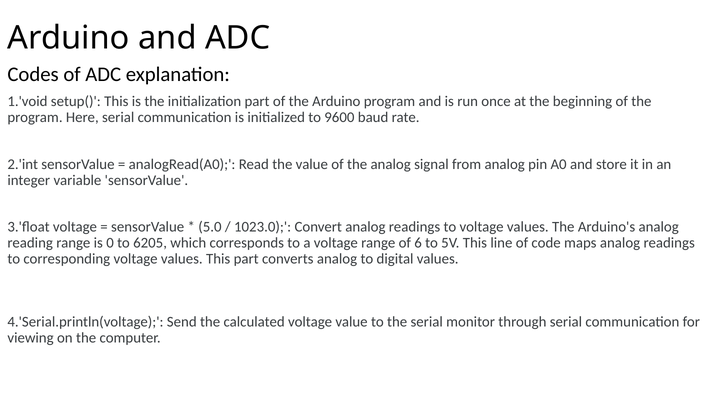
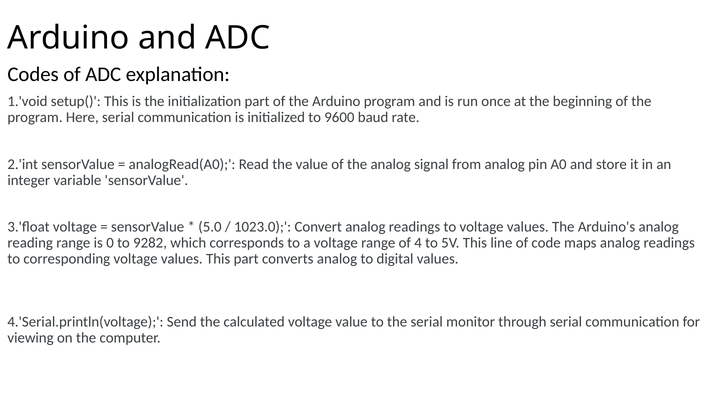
6205: 6205 -> 9282 (150, 243)
6: 6 -> 4 (418, 243)
